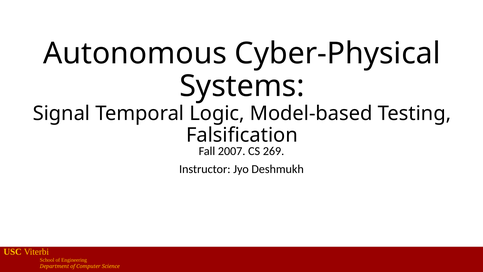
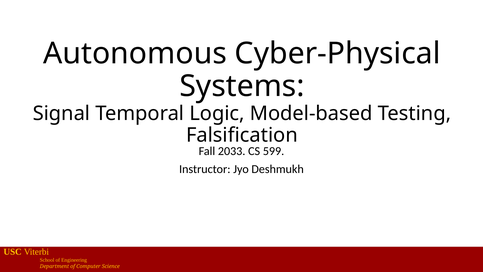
2007: 2007 -> 2033 (232, 151)
269: 269 -> 599 (274, 151)
